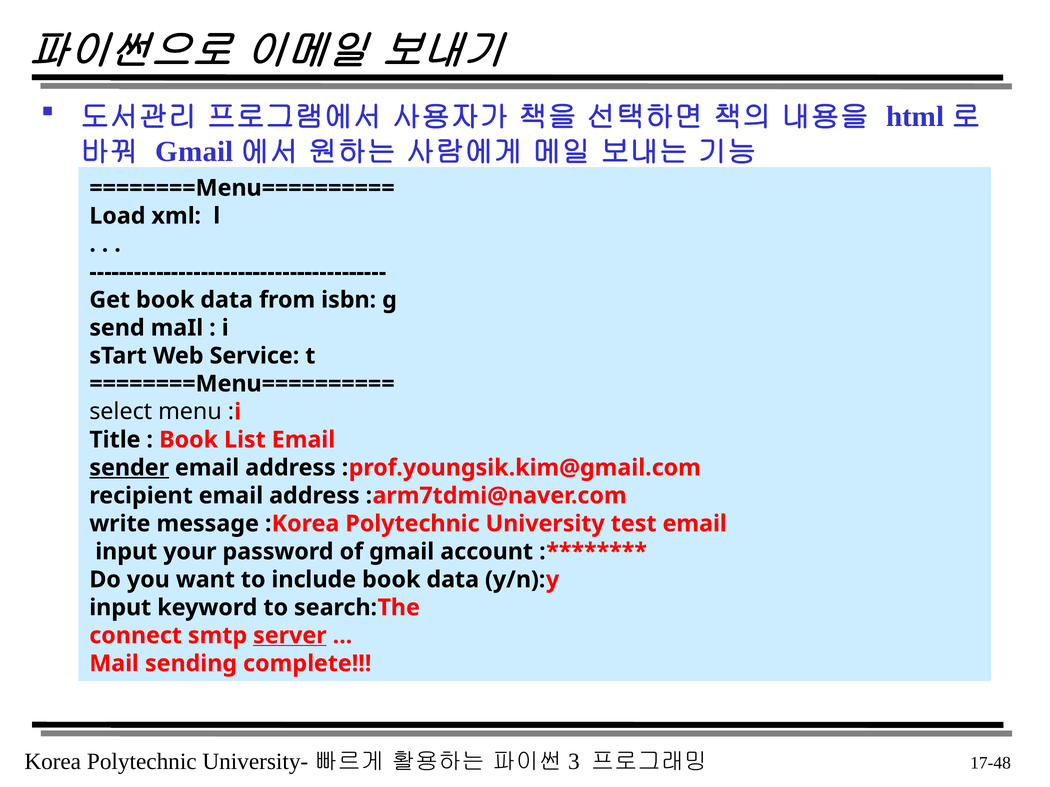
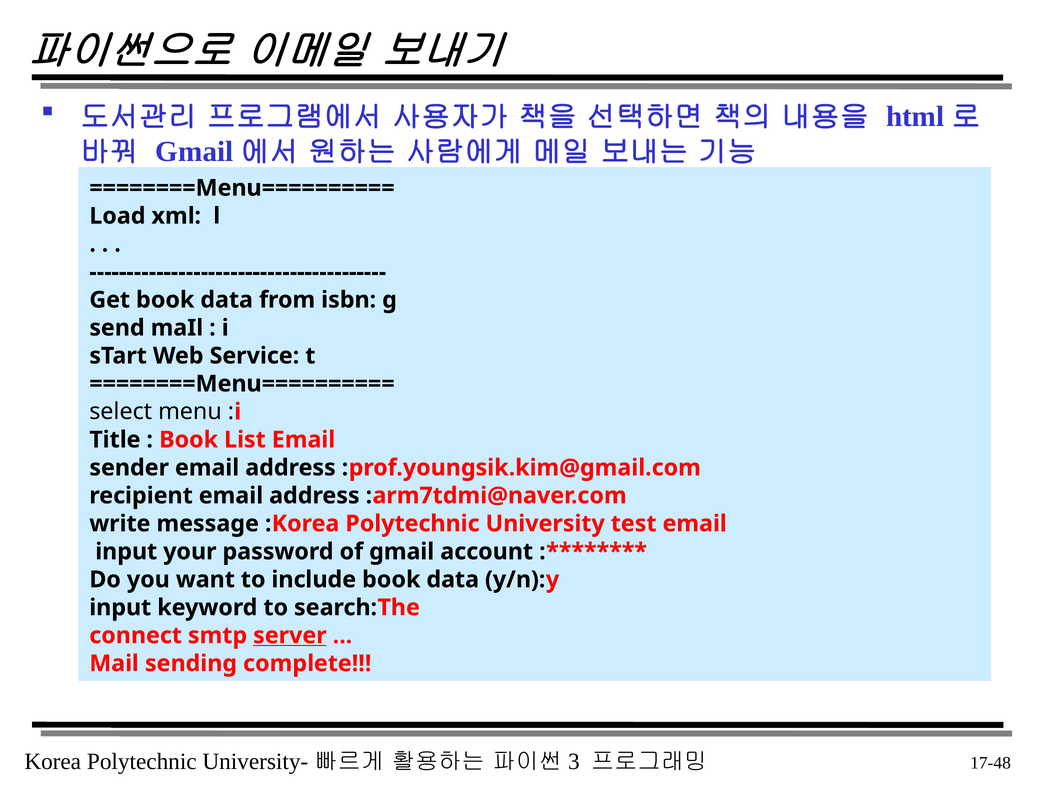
sender underline: present -> none (129, 468)
